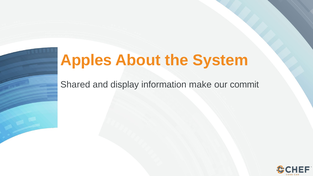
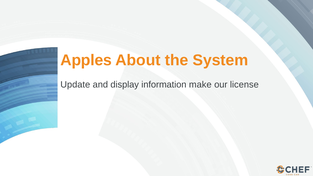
Shared: Shared -> Update (75, 85)
commit: commit -> license (244, 85)
